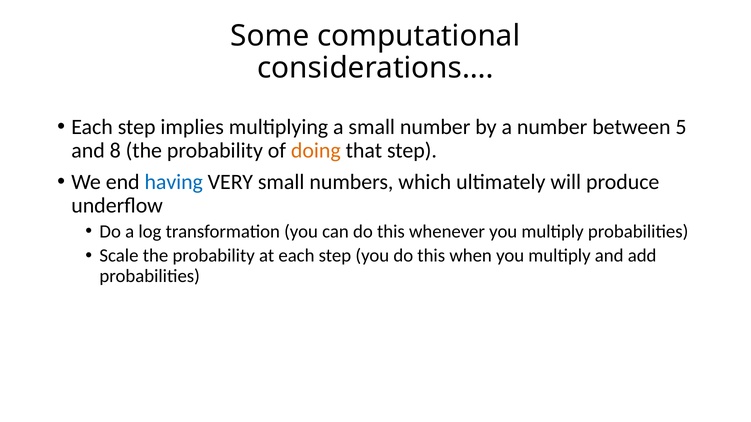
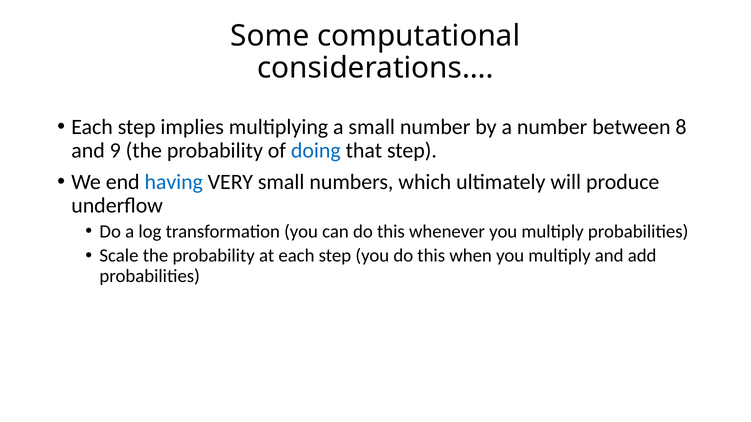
5: 5 -> 8 (681, 127)
8: 8 -> 9 (115, 151)
doing colour: orange -> blue (316, 151)
